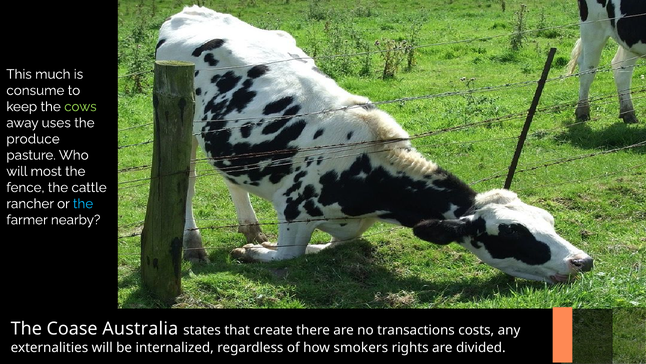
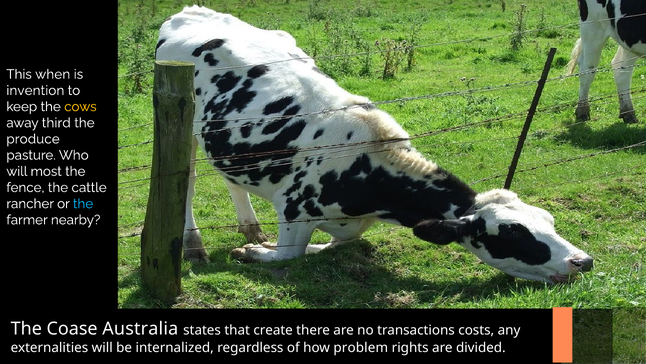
much: much -> when (53, 74)
consume: consume -> invention (35, 90)
cows colour: light green -> yellow (80, 106)
uses: uses -> third (56, 123)
smokers: smokers -> problem (361, 347)
